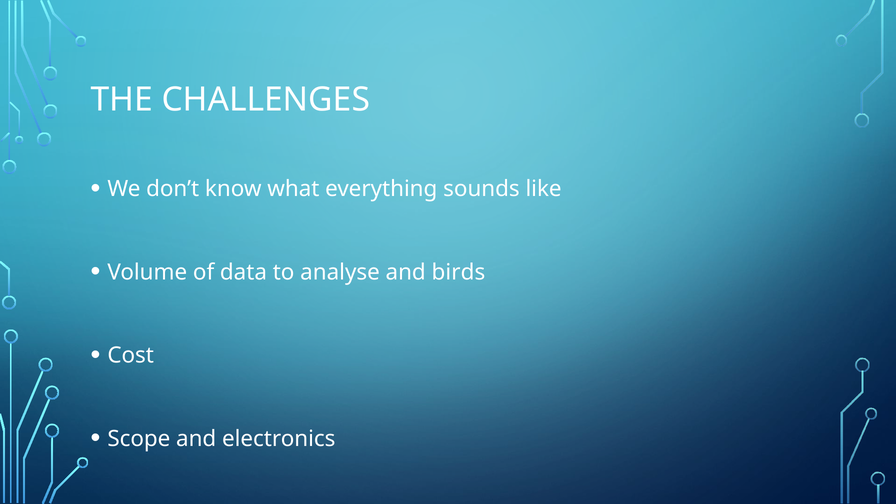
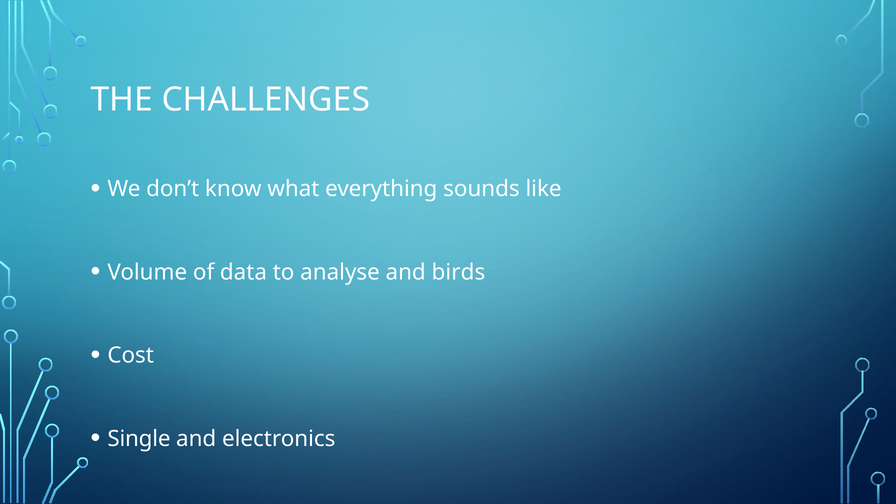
Scope: Scope -> Single (139, 439)
